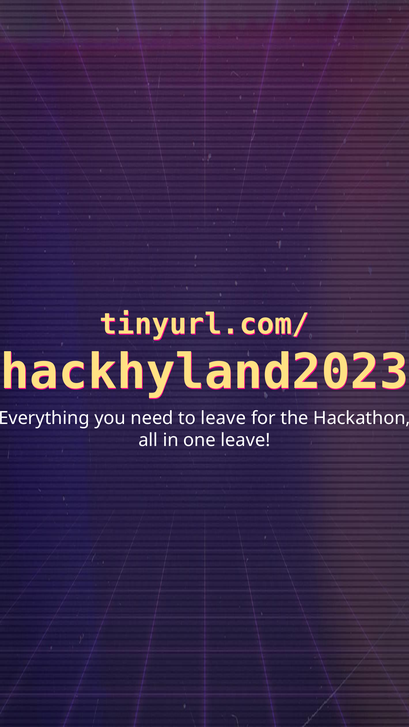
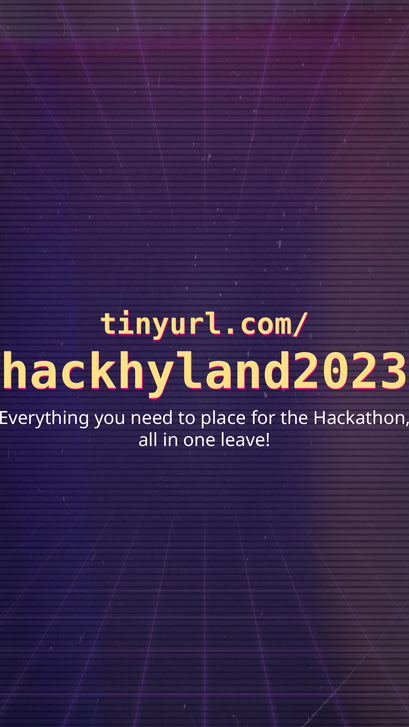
to leave: leave -> place (223, 418)
